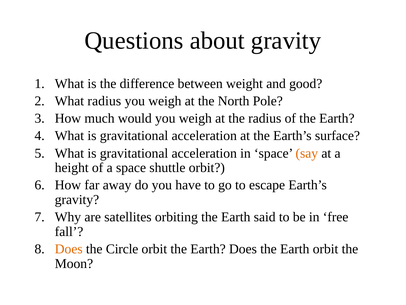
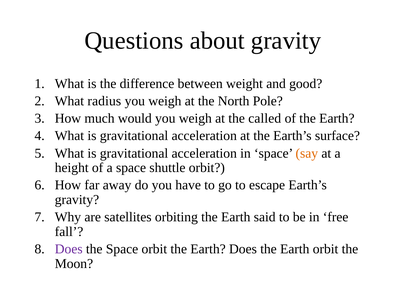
the radius: radius -> called (265, 118)
Does colour: orange -> purple (69, 249)
the Circle: Circle -> Space (122, 249)
